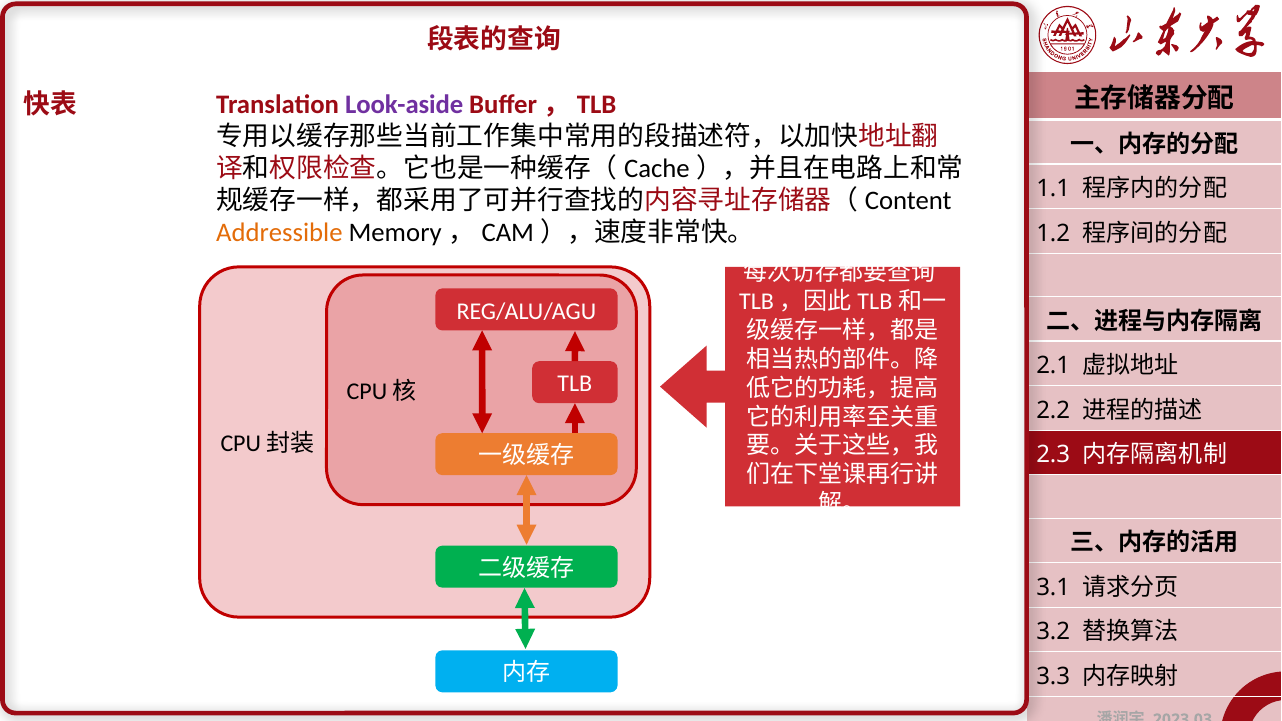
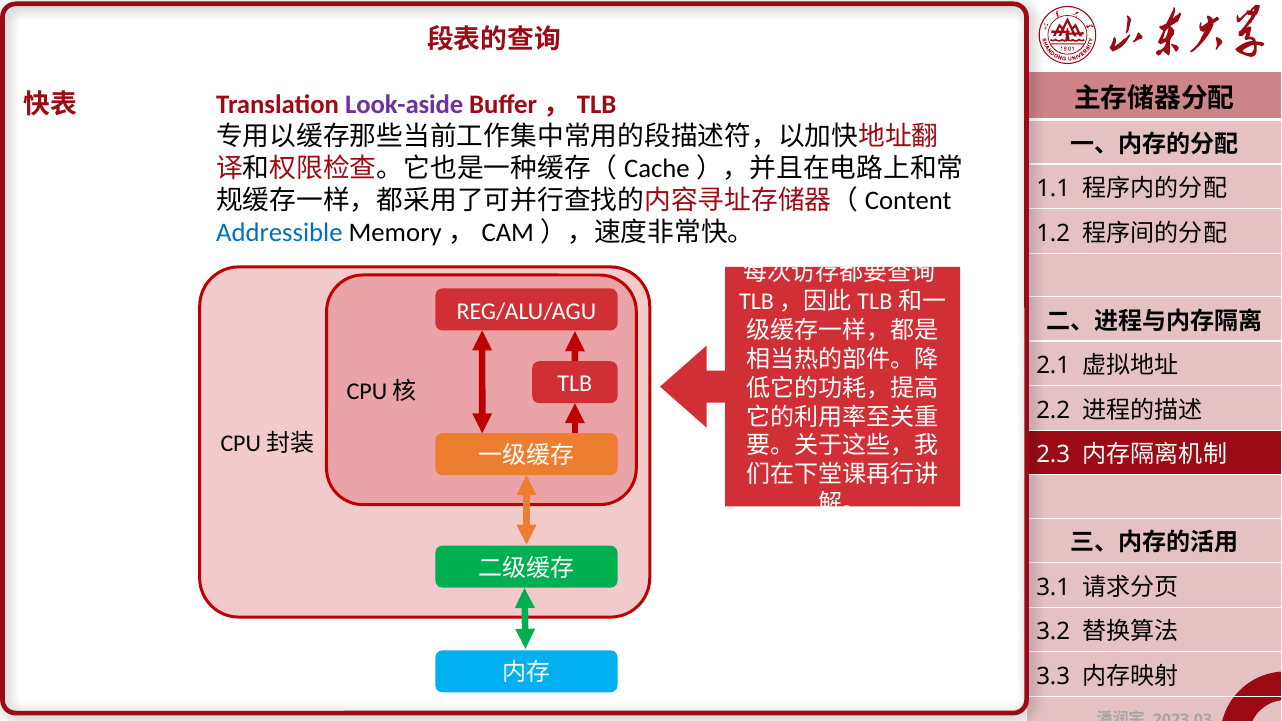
Addressible colour: orange -> blue (279, 233)
